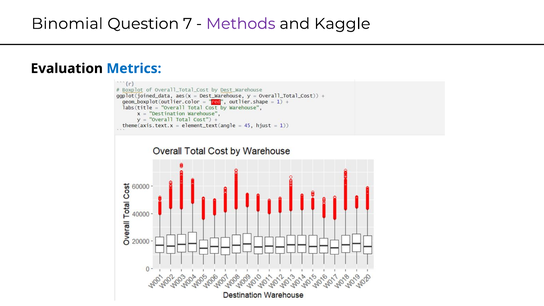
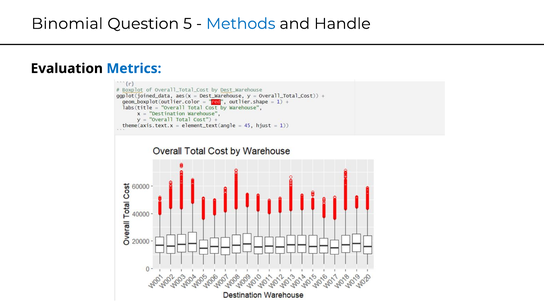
7: 7 -> 5 (188, 24)
Methods colour: purple -> blue (241, 24)
Kaggle: Kaggle -> Handle (342, 24)
